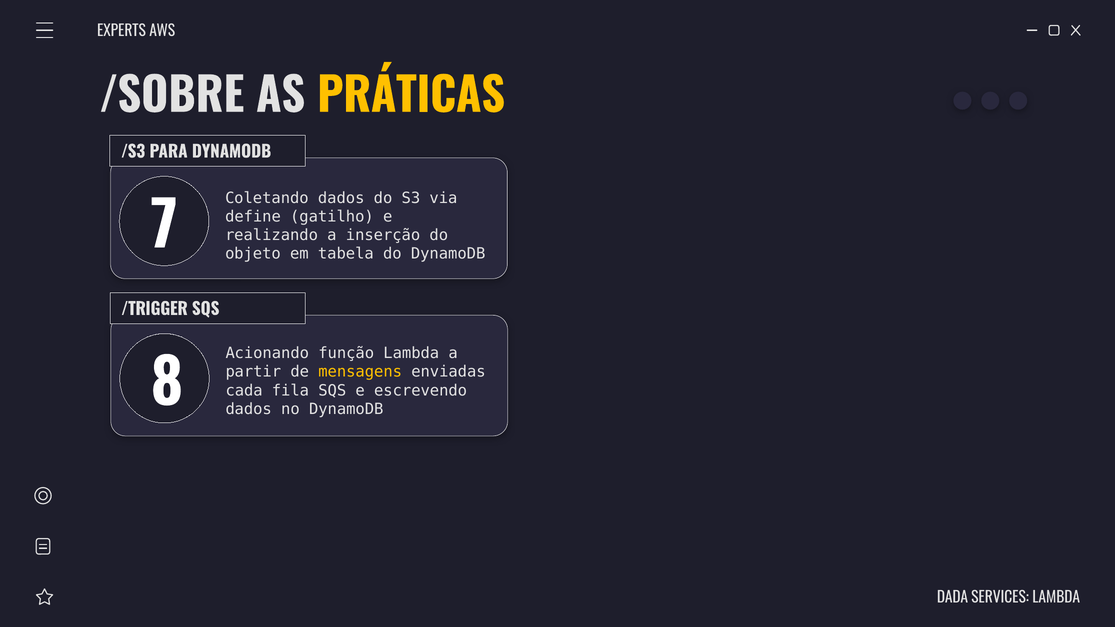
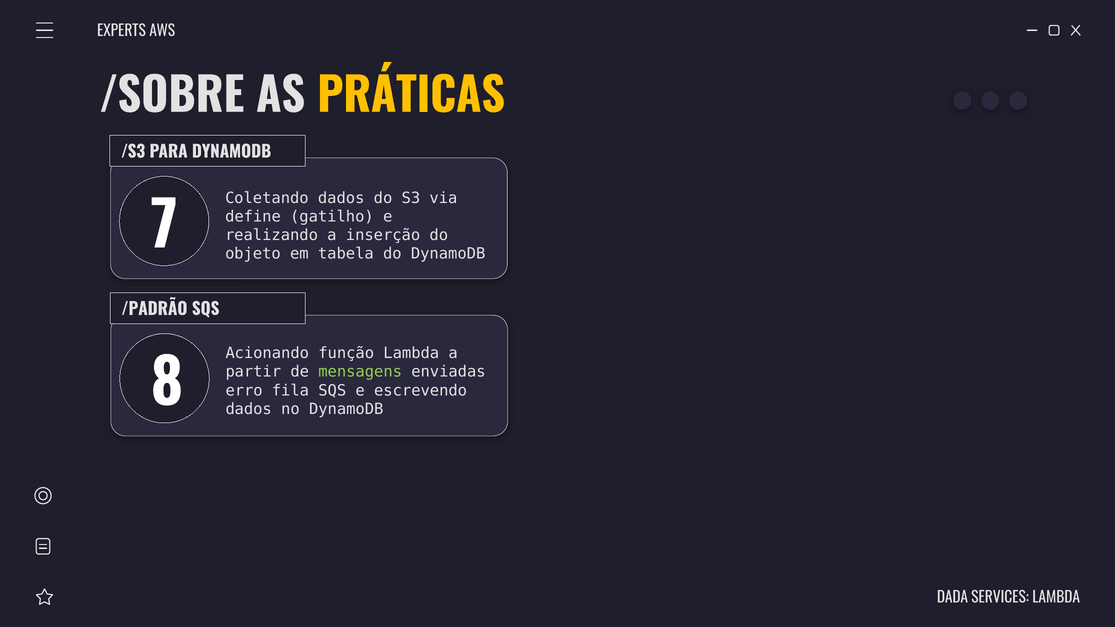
/TRIGGER: /TRIGGER -> /PADRÃO (154, 309)
mensagens colour: yellow -> light green (360, 372)
cada: cada -> erro (244, 391)
